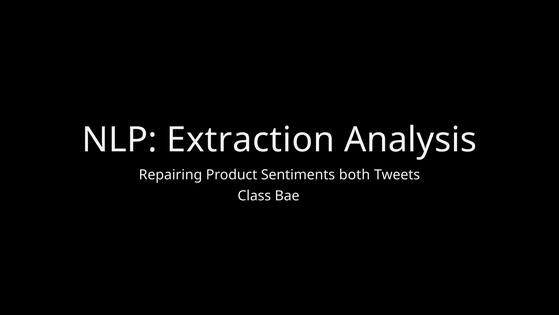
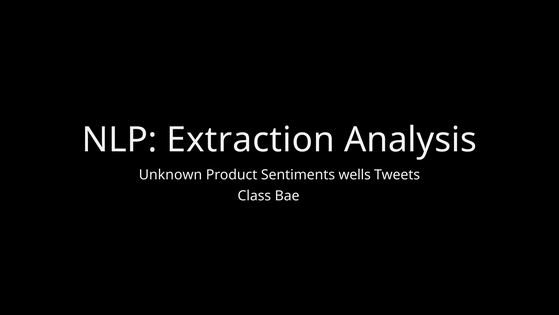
Repairing: Repairing -> Unknown (171, 175)
both: both -> wells (355, 175)
